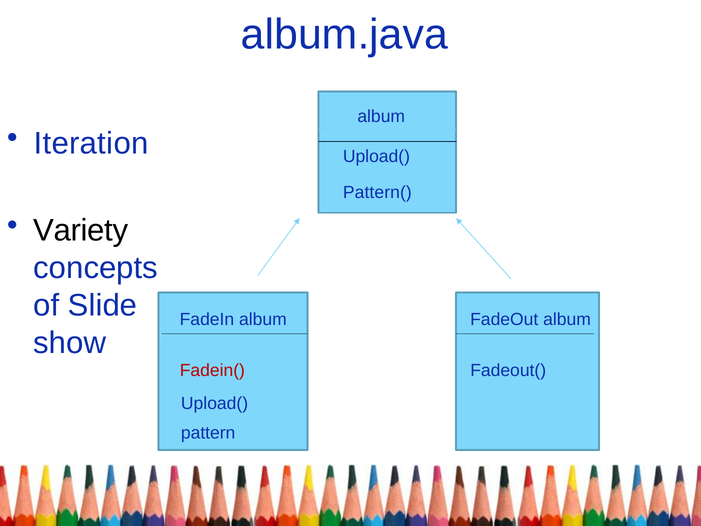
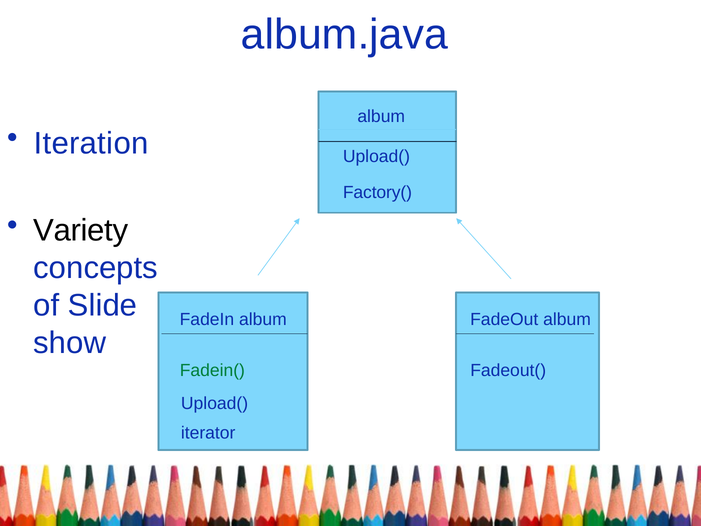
Pattern(: Pattern( -> Factory( (377, 192)
Fadein( colour: red -> green (212, 370)
pattern: pattern -> iterator (208, 433)
